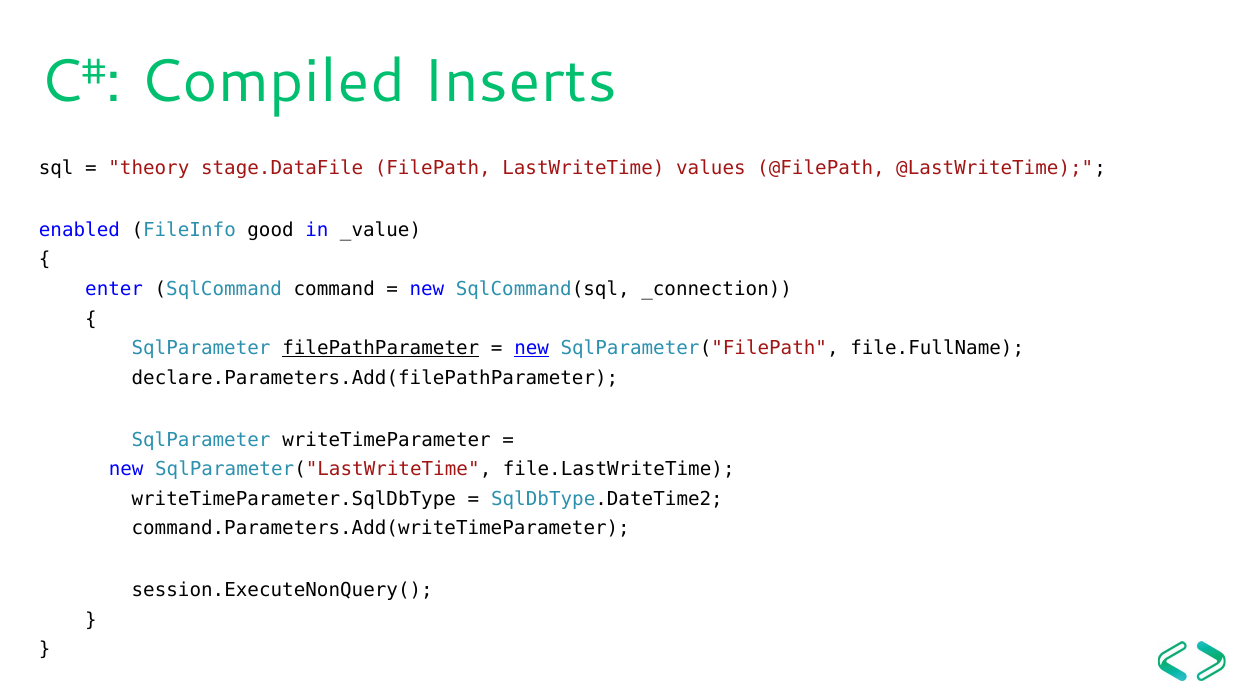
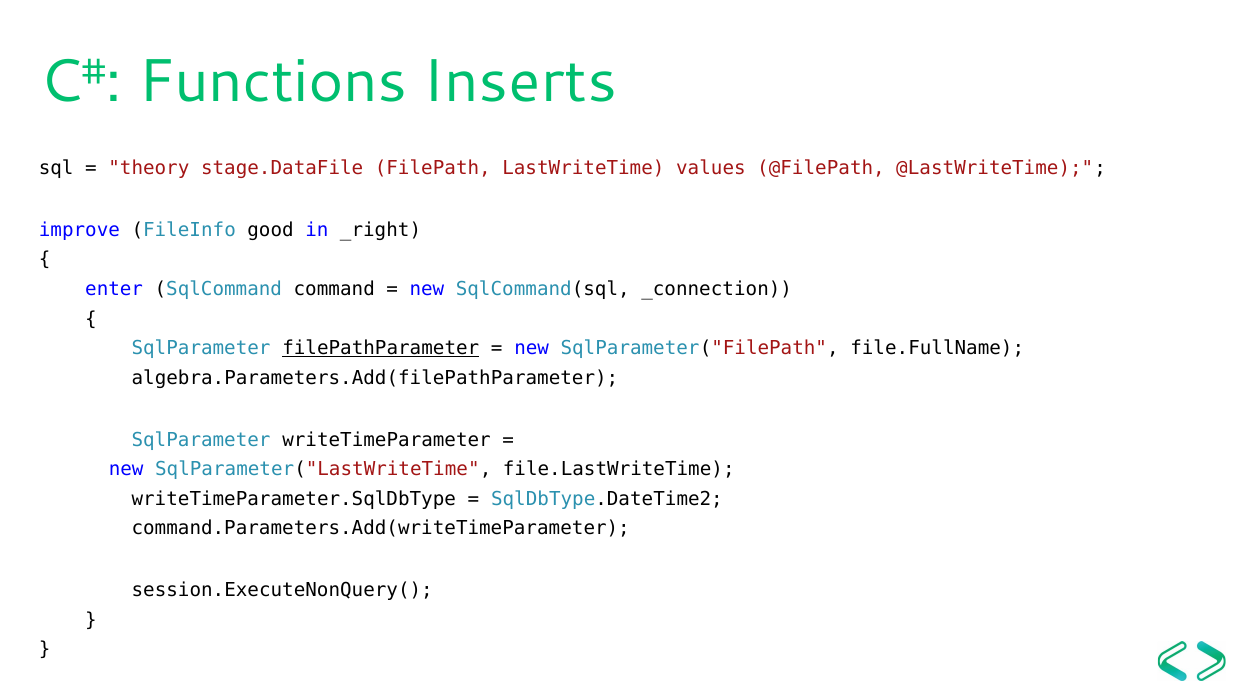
Compiled: Compiled -> Functions (273, 82)
enabled: enabled -> improve (79, 230)
_value: _value -> _right (381, 230)
new underline: present -> none (532, 349)
declare.Parameters.Add(filePathParameter: declare.Parameters.Add(filePathParameter -> algebra.Parameters.Add(filePathParameter (375, 378)
